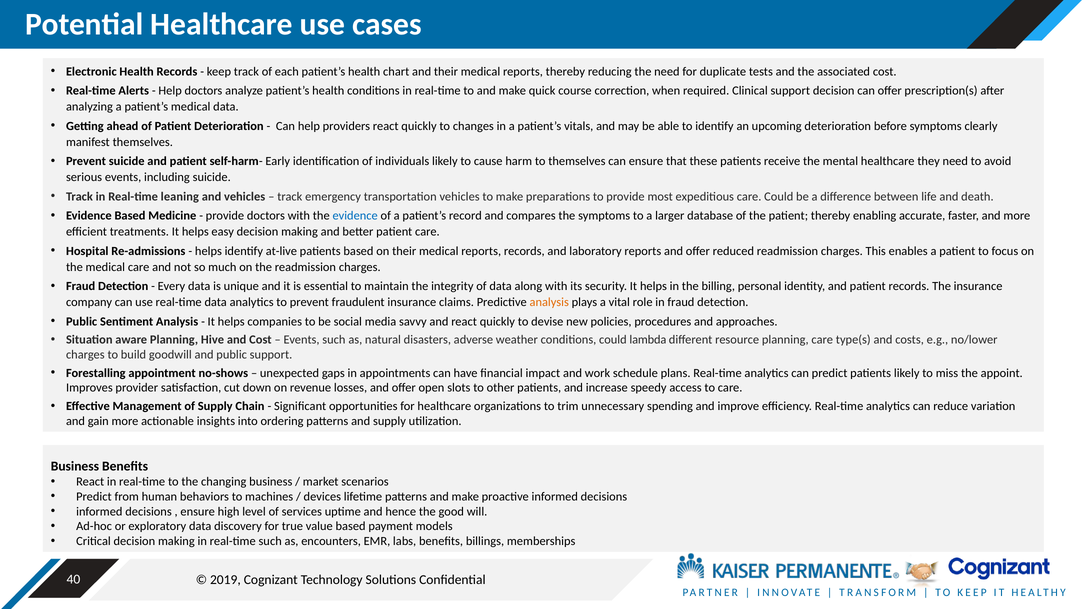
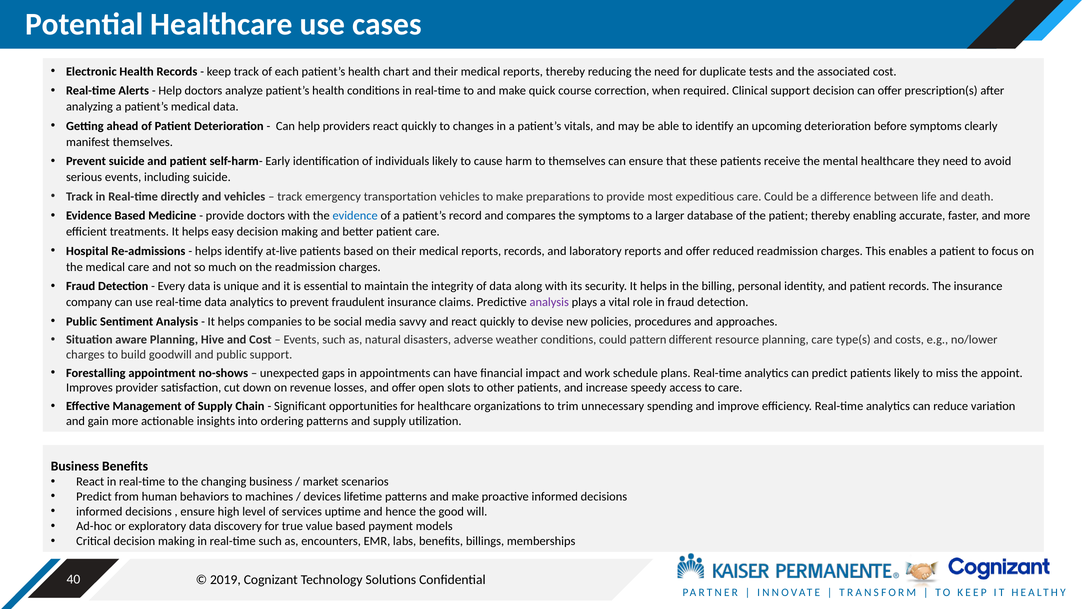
leaning: leaning -> directly (180, 196)
analysis colour: orange -> purple (549, 302)
lambda: lambda -> pattern (648, 340)
